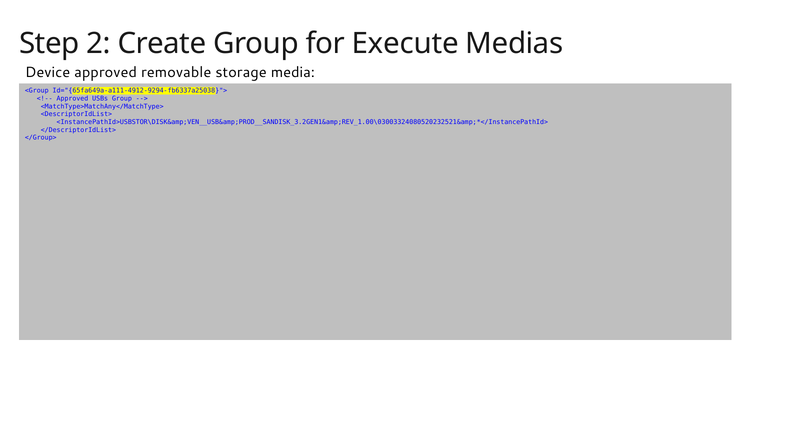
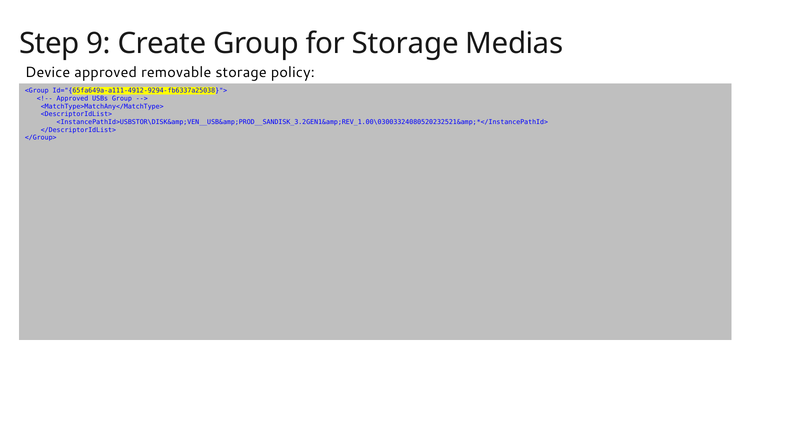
2: 2 -> 9 (99, 44)
for Execute: Execute -> Storage (405, 44)
media: media -> policy (293, 72)
